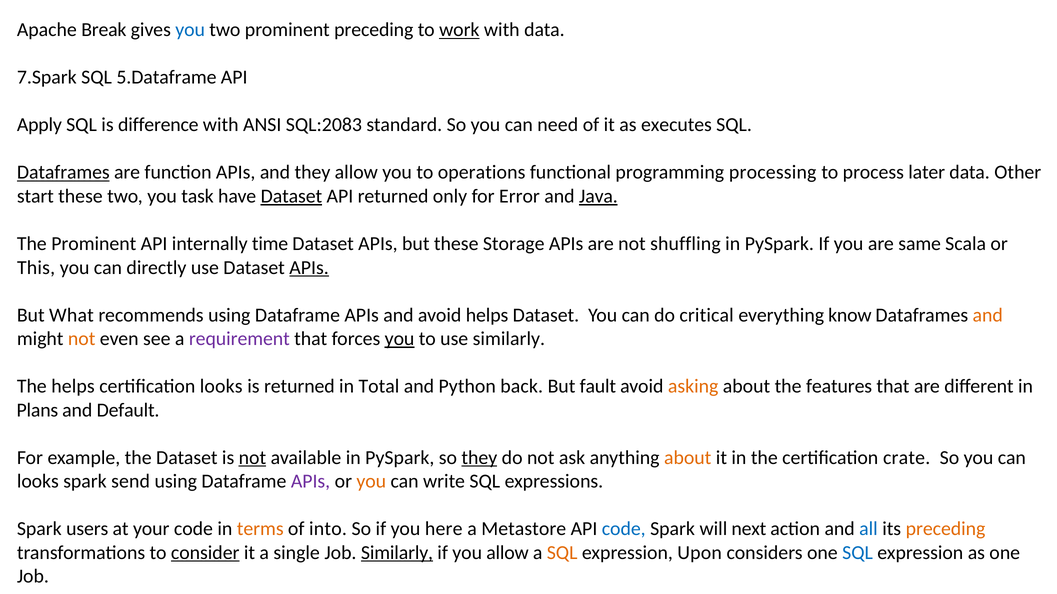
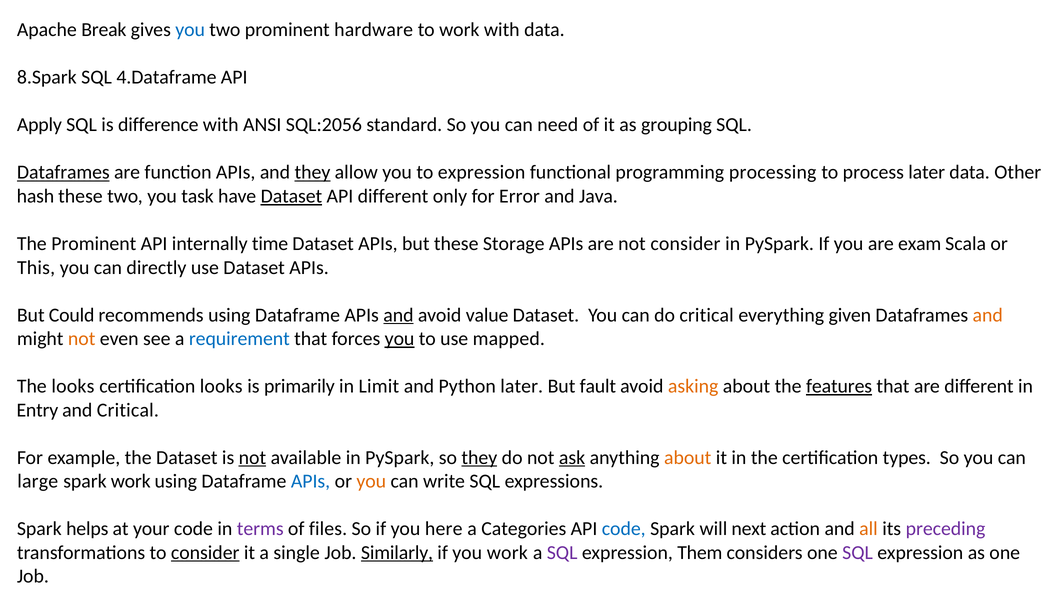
prominent preceding: preceding -> hardware (374, 30)
work underline: present -> none (459, 30)
7.Spark: 7.Spark -> 8.Spark (47, 77)
5.Dataframe: 5.Dataframe -> 4.Dataframe (166, 77)
SQL:2083: SQL:2083 -> SQL:2056 (324, 125)
executes: executes -> grouping (676, 125)
they underline: none -> present (312, 173)
to operations: operations -> expression (482, 173)
start: start -> hash (35, 196)
API returned: returned -> different (393, 196)
Java underline: present -> none (598, 196)
not shuffling: shuffling -> consider (685, 244)
same: same -> exam (920, 244)
APIs underline: present -> none (309, 268)
What: What -> Could (72, 315)
and underline: none -> present (398, 315)
avoid helps: helps -> value (487, 315)
know: know -> given (850, 315)
requirement colour: purple -> blue (239, 339)
use similarly: similarly -> mapped (509, 339)
The helps: helps -> looks (73, 387)
is returned: returned -> primarily (299, 387)
Total: Total -> Limit (379, 387)
Python back: back -> later (522, 387)
features underline: none -> present (839, 387)
Plans: Plans -> Entry (37, 410)
and Default: Default -> Critical (128, 410)
ask underline: none -> present (572, 458)
crate: crate -> types (907, 458)
looks: looks -> large (38, 482)
spark send: send -> work (131, 482)
APIs colour: purple -> blue (311, 482)
users: users -> helps (87, 529)
terms colour: orange -> purple (260, 529)
into: into -> files (328, 529)
Metastore: Metastore -> Categories (524, 529)
all colour: blue -> orange (868, 529)
preceding colour: orange -> purple (946, 529)
you allow: allow -> work (507, 553)
SQL colour: orange -> purple (562, 553)
Upon: Upon -> Them (700, 553)
SQL colour: blue -> purple (858, 553)
